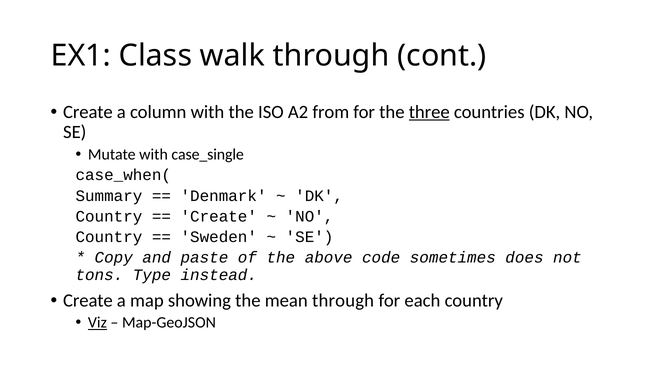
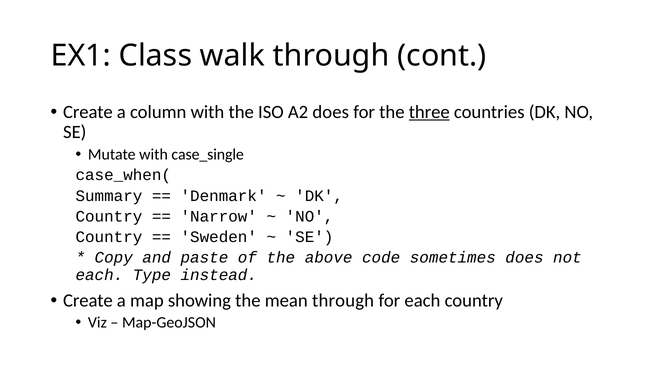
A2 from: from -> does (331, 112)
Create: Create -> Narrow (219, 216)
tons: tons -> each (99, 275)
Viz underline: present -> none (97, 322)
